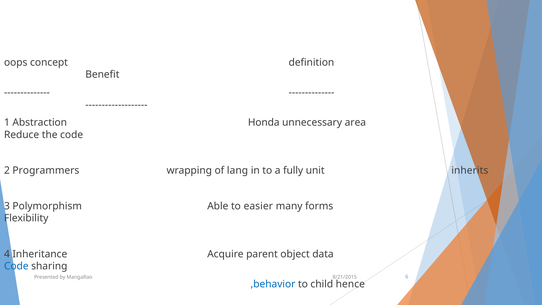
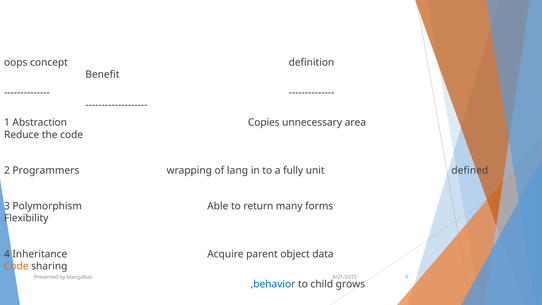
Honda: Honda -> Copies (264, 122)
inherits: inherits -> defined (470, 170)
easier: easier -> return (258, 206)
Code colour: blue -> orange (16, 266)
hence: hence -> grows (350, 284)
